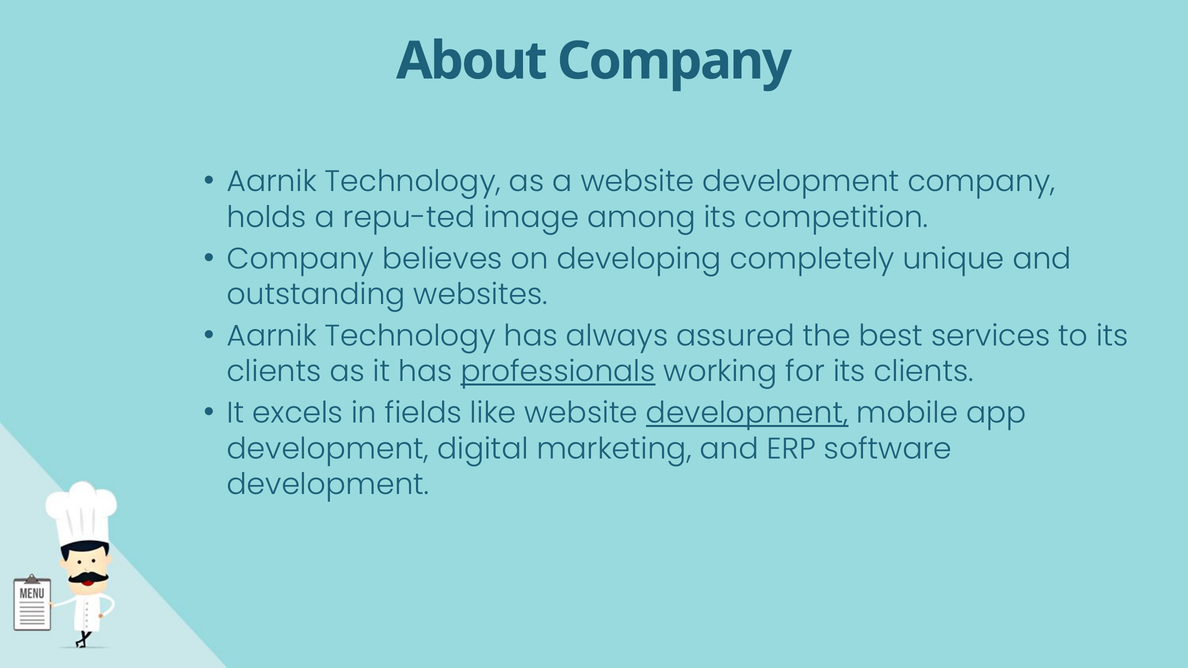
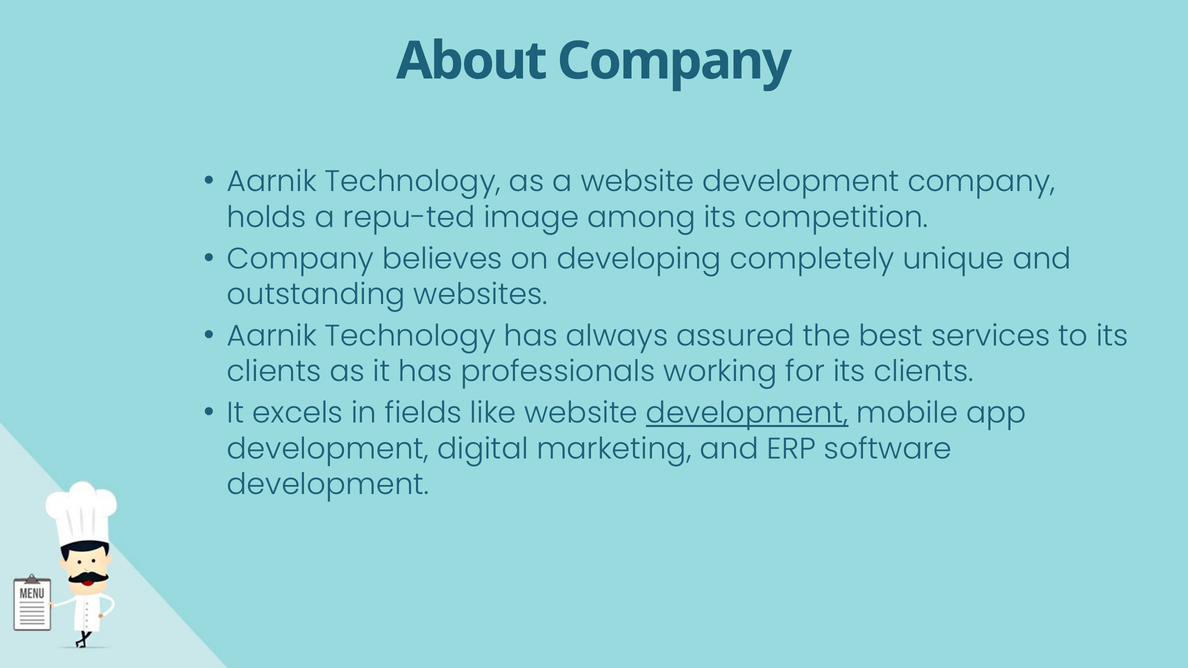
professionals underline: present -> none (558, 372)
